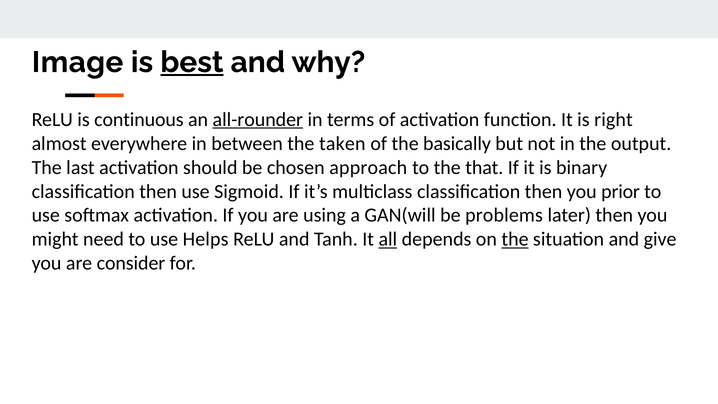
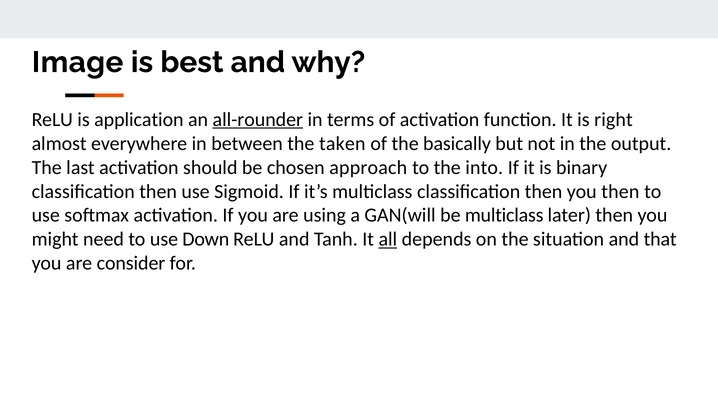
best underline: present -> none (192, 62)
continuous: continuous -> application (139, 119)
that: that -> into (484, 167)
you prior: prior -> then (620, 191)
be problems: problems -> multiclass (504, 215)
Helps: Helps -> Down (206, 239)
the underline: present -> none (515, 239)
give: give -> that (660, 239)
